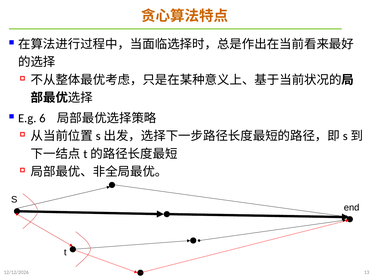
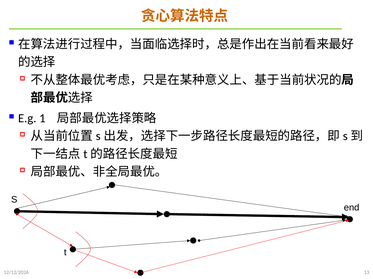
6: 6 -> 1 (42, 119)
